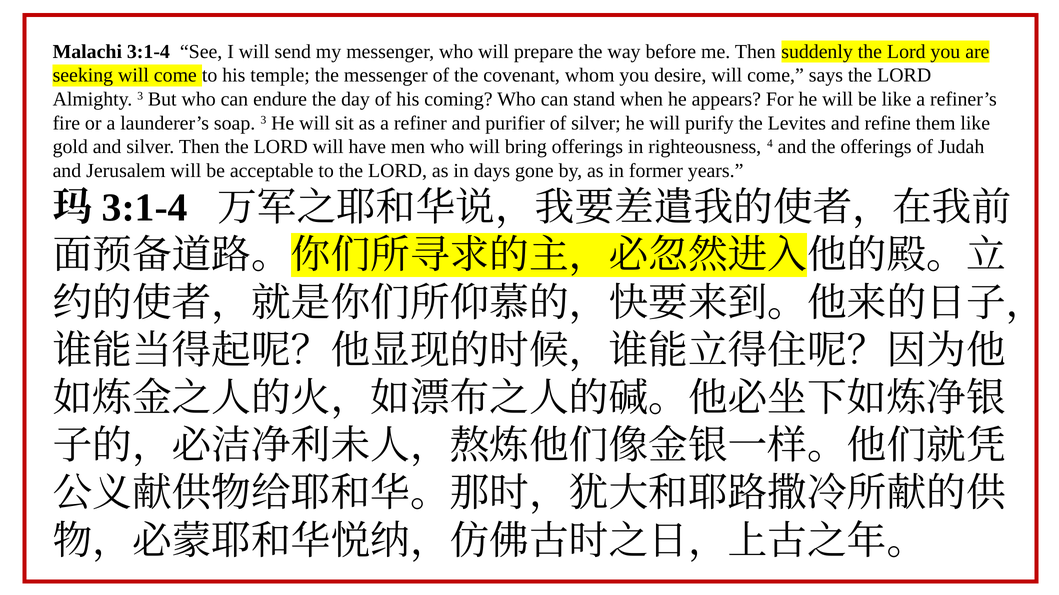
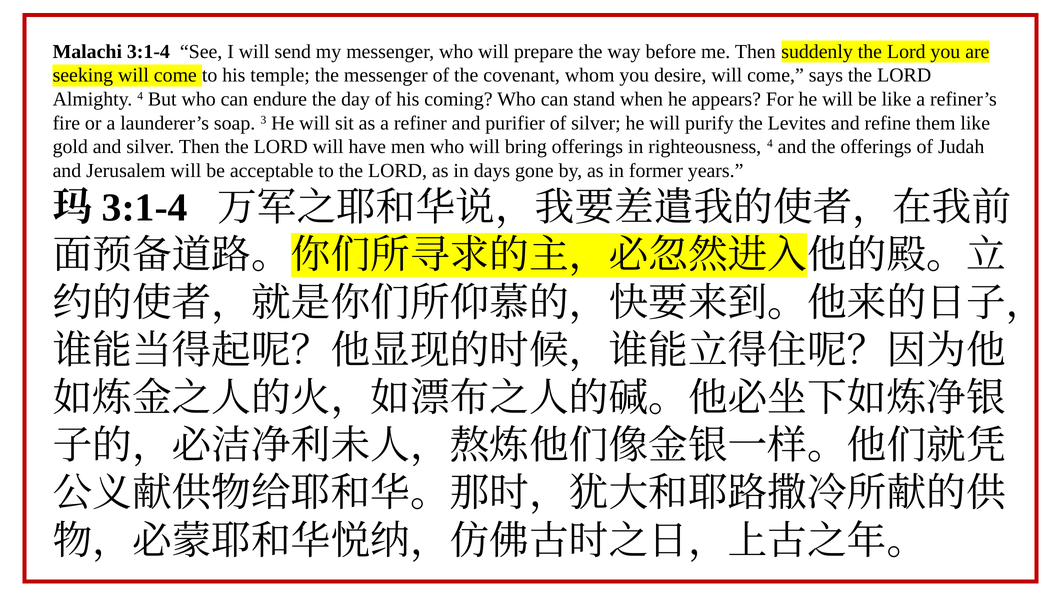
Almighty 3: 3 -> 4 (140, 96)
